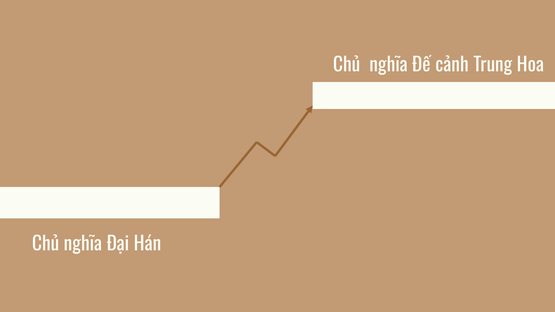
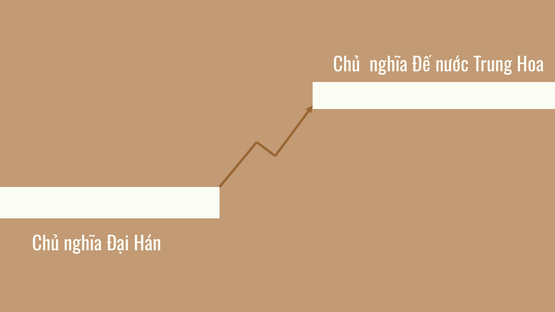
cảnh: cảnh -> nước (452, 65)
